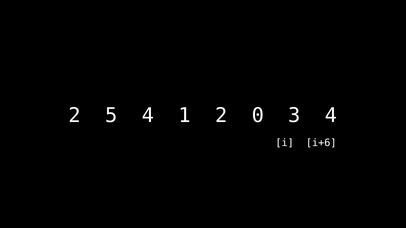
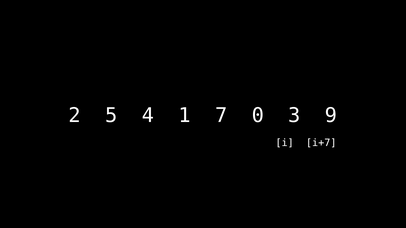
1 2: 2 -> 7 (221, 116)
3 4: 4 -> 9 (331, 116)
i+6: i+6 -> i+7 (321, 143)
